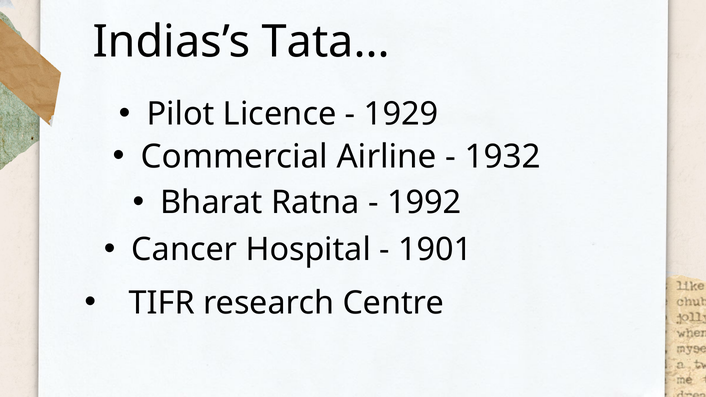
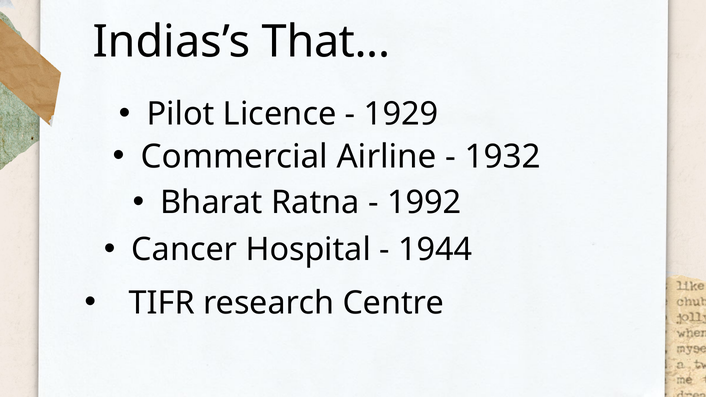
Tata: Tata -> That (326, 42)
1901: 1901 -> 1944 (435, 250)
